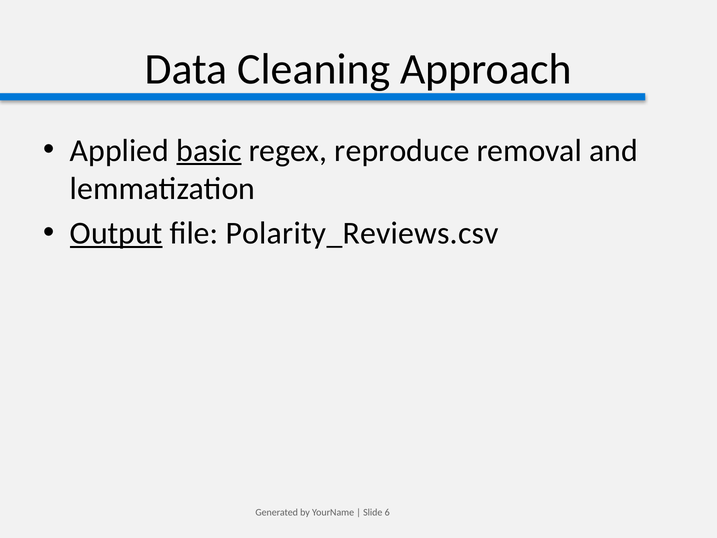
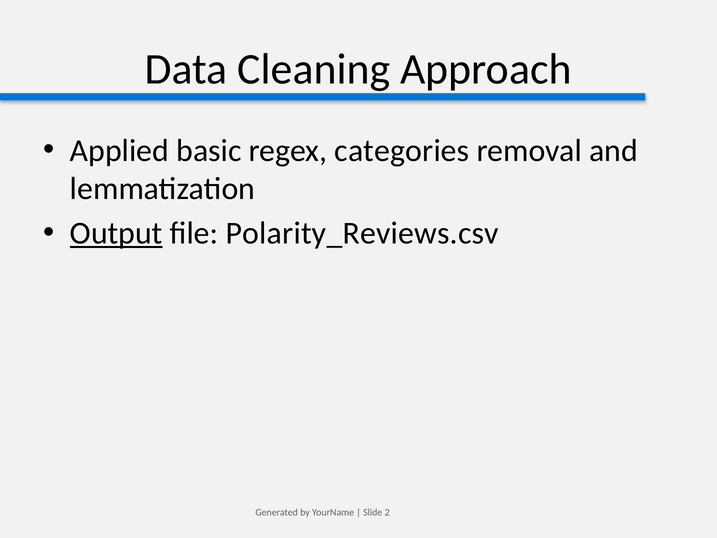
basic underline: present -> none (209, 150)
reproduce: reproduce -> categories (402, 150)
6: 6 -> 2 (387, 512)
